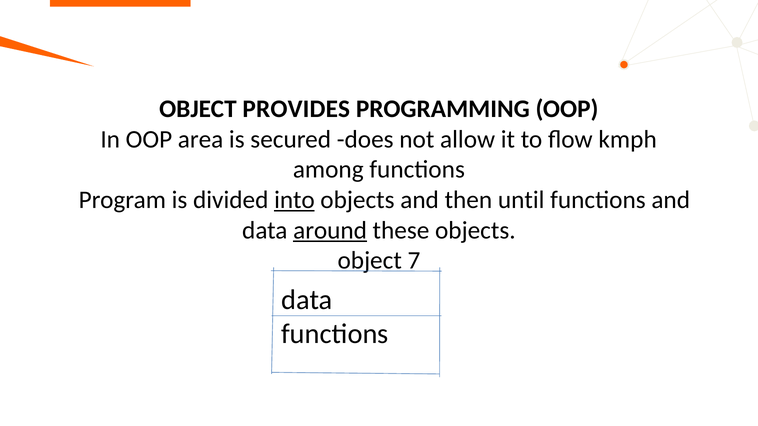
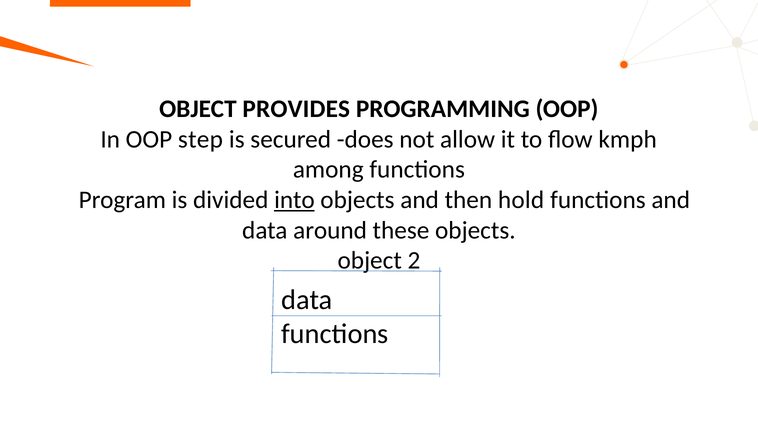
area: area -> step (200, 139)
until: until -> hold (521, 200)
around underline: present -> none (330, 230)
7: 7 -> 2 (414, 261)
